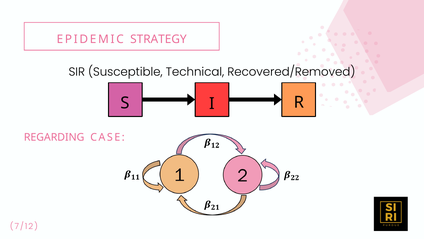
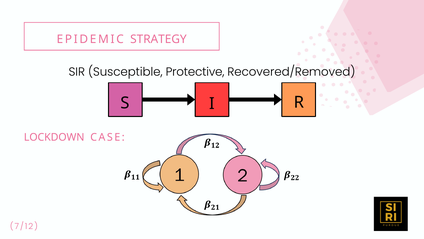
Technical: Technical -> Protective (195, 72)
REGARDING: REGARDING -> LOCKDOWN (54, 137)
